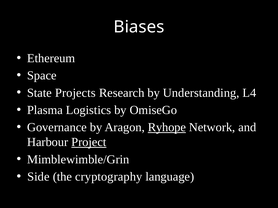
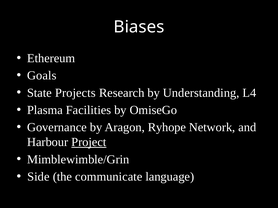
Space: Space -> Goals (42, 76)
Logistics: Logistics -> Facilities (88, 110)
Ryhope underline: present -> none (167, 128)
cryptography: cryptography -> communicate (109, 177)
